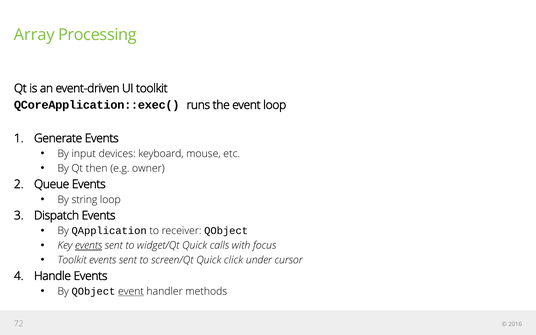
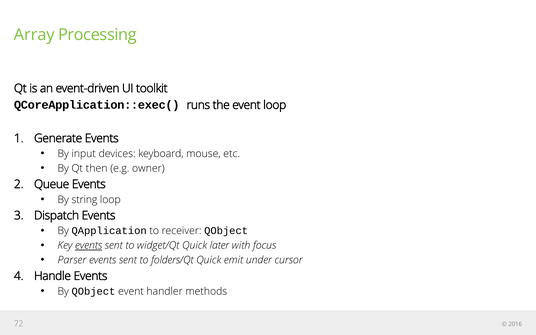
calls: calls -> later (220, 245)
Toolkit: Toolkit -> Parser (72, 260)
screen/Qt: screen/Qt -> folders/Qt (172, 260)
click: click -> emit (234, 260)
event underline: present -> none (131, 291)
